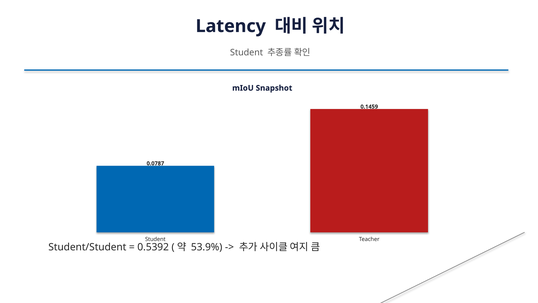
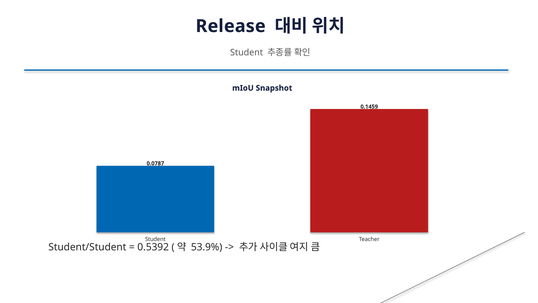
Latency: Latency -> Release (231, 26)
